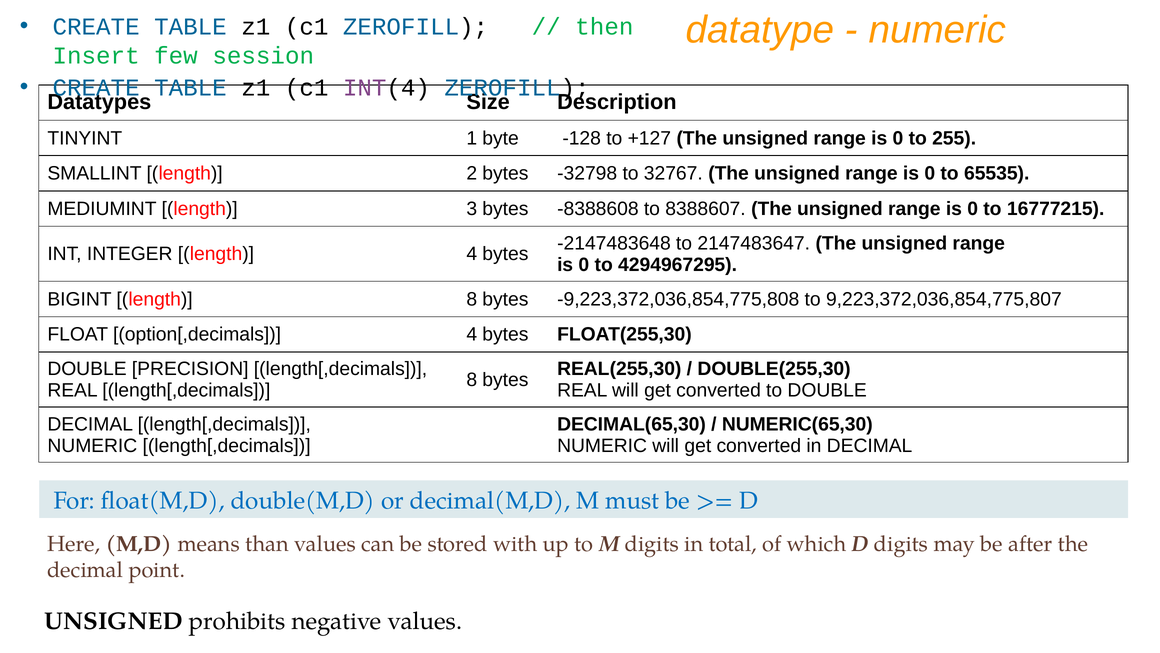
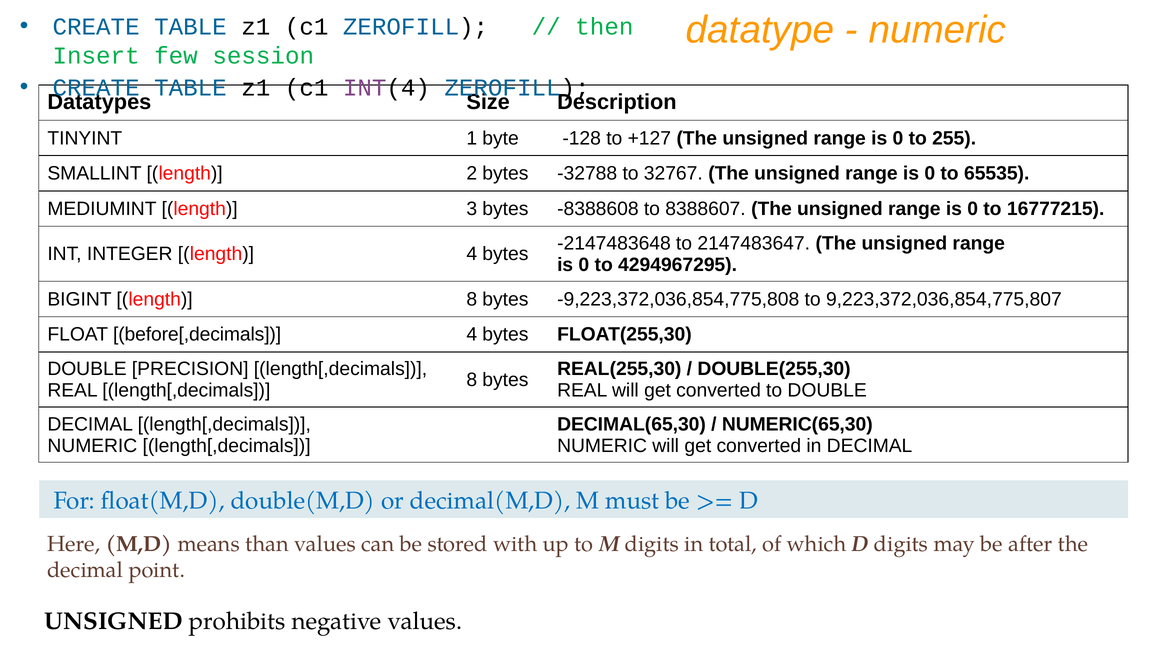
-32798: -32798 -> -32788 (587, 173)
option[,decimals: option[,decimals -> before[,decimals (197, 334)
